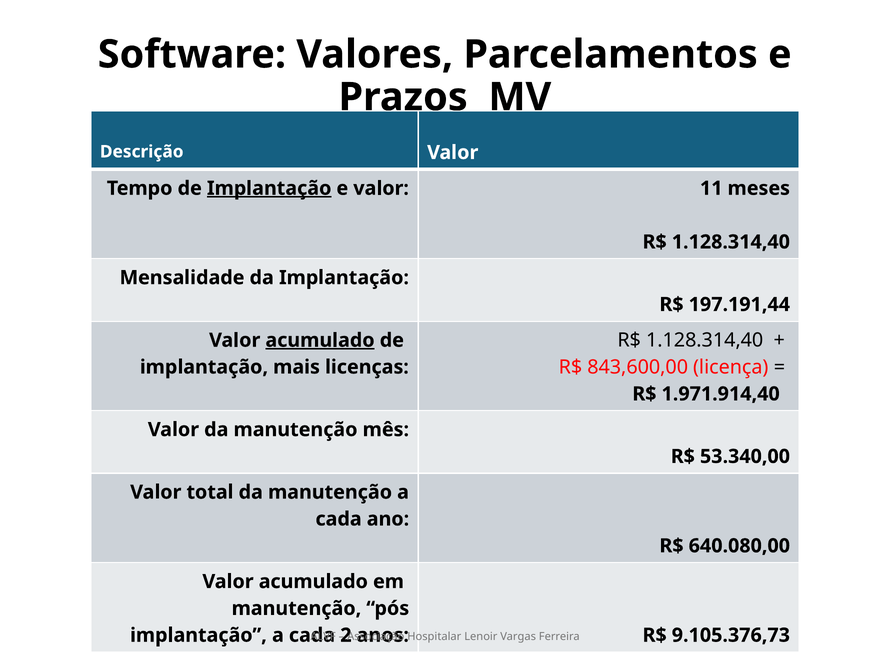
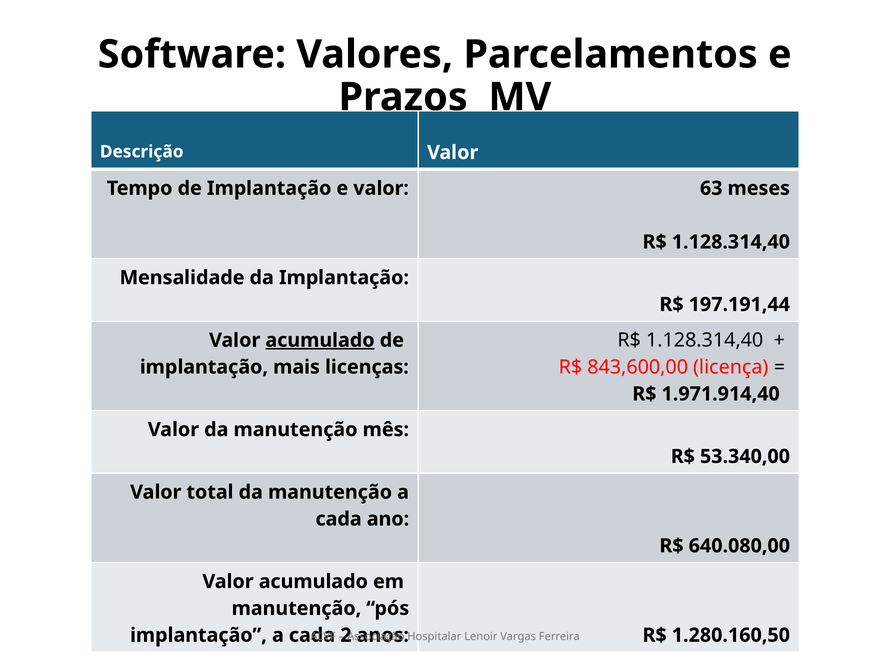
Implantação underline: present -> none (269, 188)
11: 11 -> 63 (711, 188)
9.105.376,73: 9.105.376,73 -> 1.280.160,50 (731, 636)
